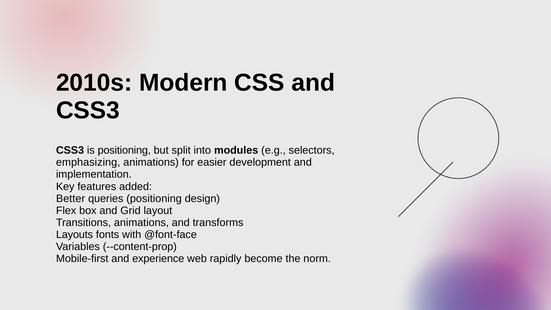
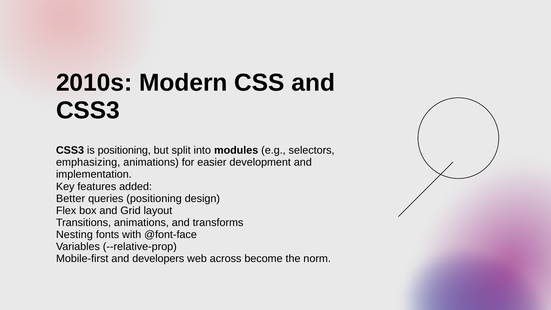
Layouts: Layouts -> Nesting (74, 235)
--content-prop: --content-prop -> --relative-prop (140, 247)
experience: experience -> developers (158, 259)
rapidly: rapidly -> across (226, 259)
